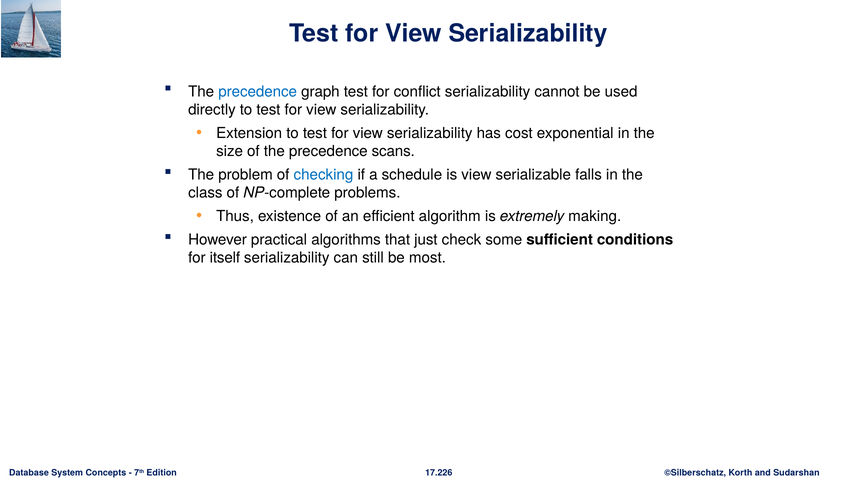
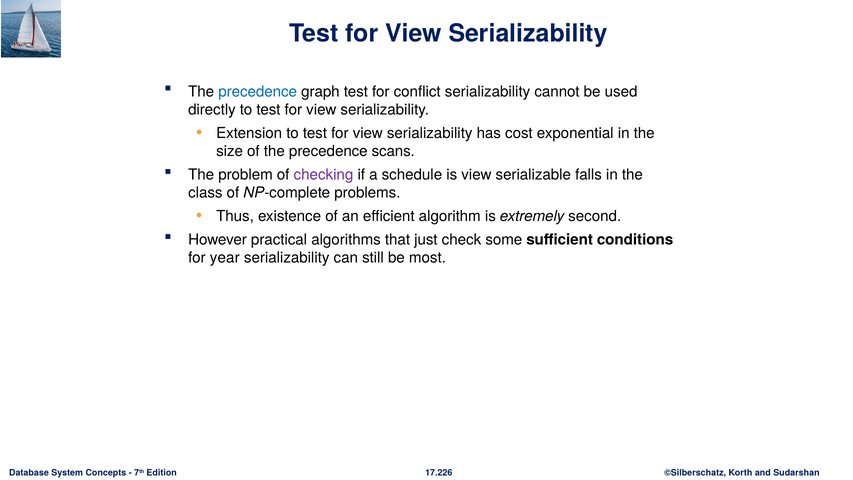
checking colour: blue -> purple (323, 175)
making: making -> second (595, 216)
itself: itself -> year (225, 258)
